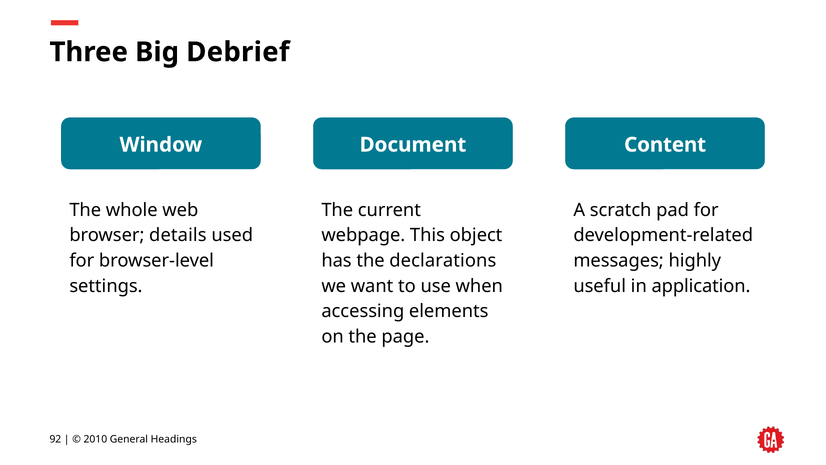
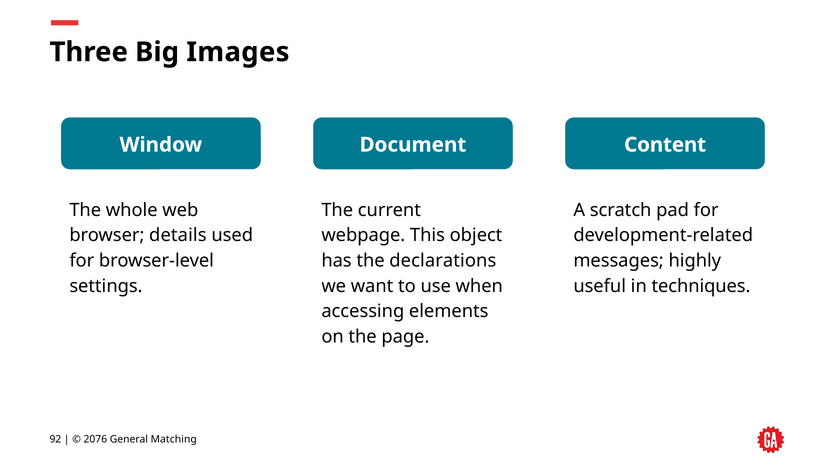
Debrief: Debrief -> Images (238, 52)
application: application -> techniques (701, 286)
2010: 2010 -> 2076 (95, 439)
Headings: Headings -> Matching (174, 439)
